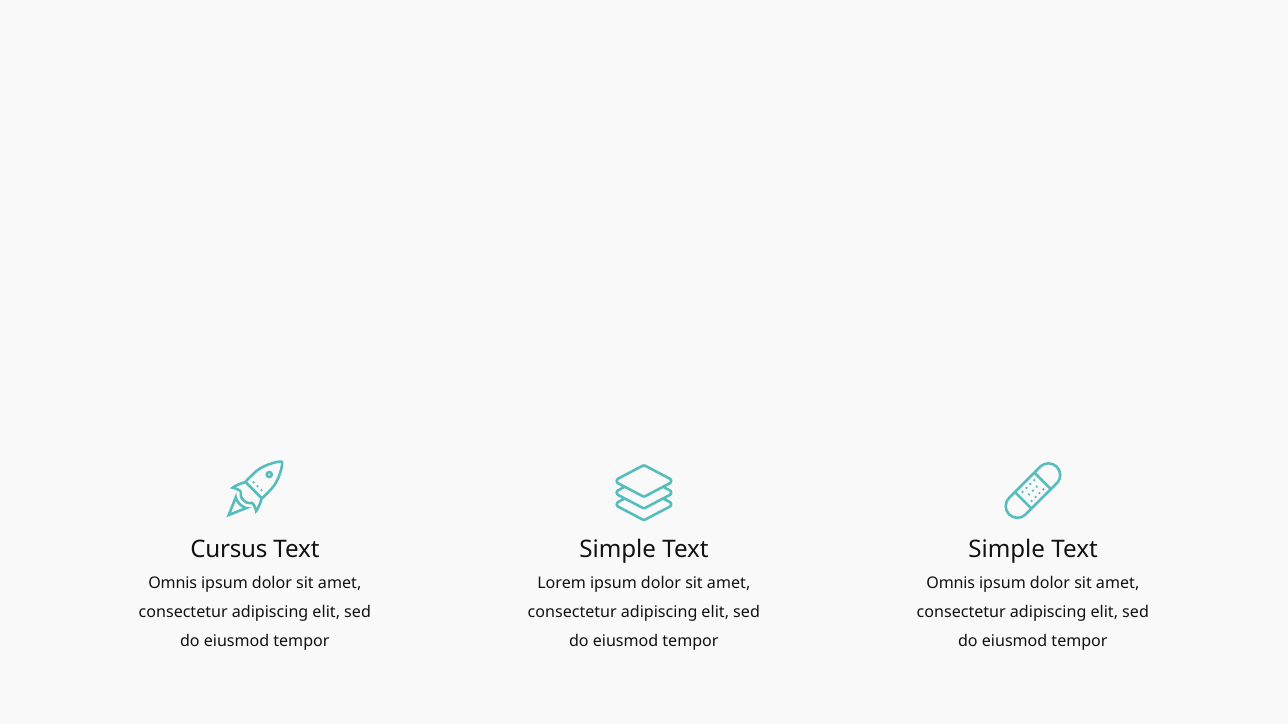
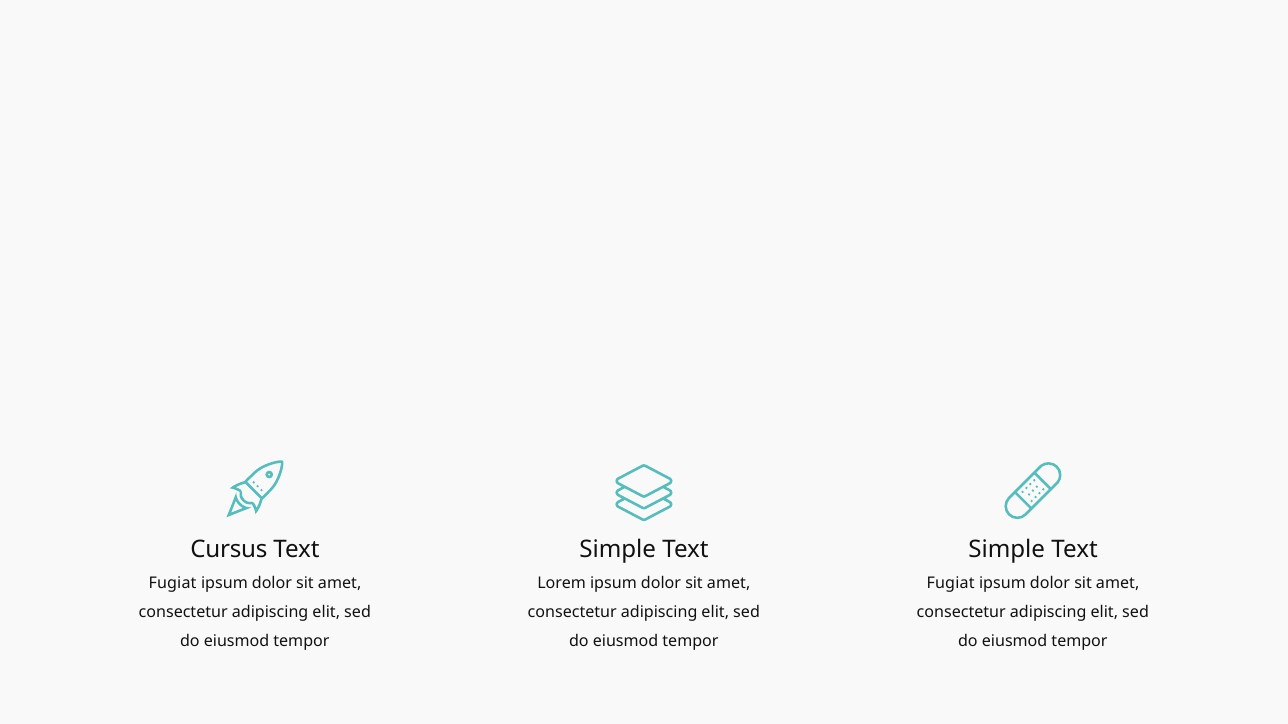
Omnis: Omnis -> Fugiat (173, 584)
Omnis: Omnis -> Fugiat (951, 584)
